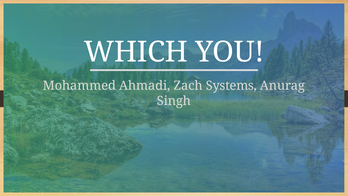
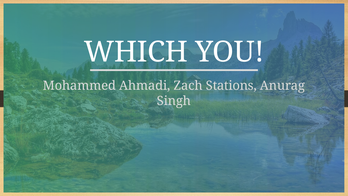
Systems: Systems -> Stations (231, 86)
